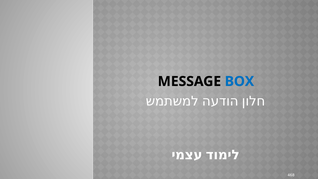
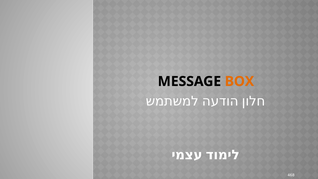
BOX colour: blue -> orange (239, 81)
